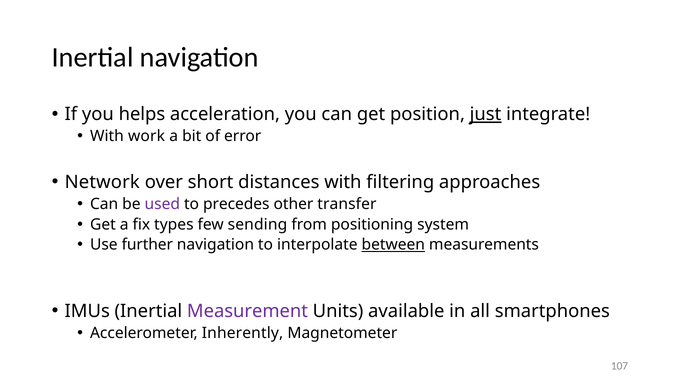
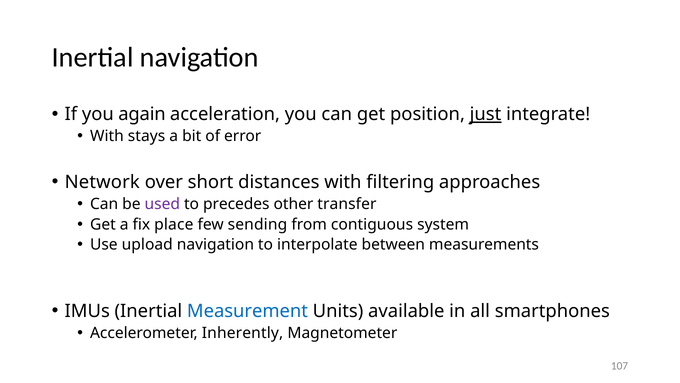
helps: helps -> again (142, 114)
work: work -> stays (147, 136)
types: types -> place (174, 224)
positioning: positioning -> contiguous (372, 224)
further: further -> upload (147, 244)
between underline: present -> none (393, 244)
Measurement colour: purple -> blue (247, 311)
